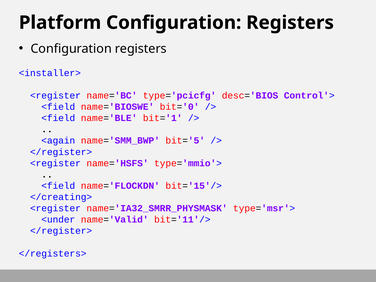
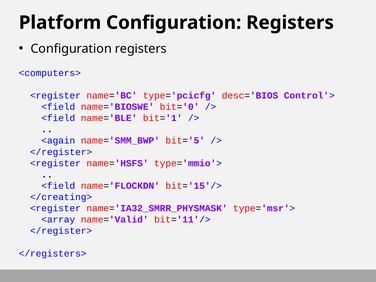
<installer>: <installer> -> <computers> (50, 73)
<under: <under -> <array (58, 220)
